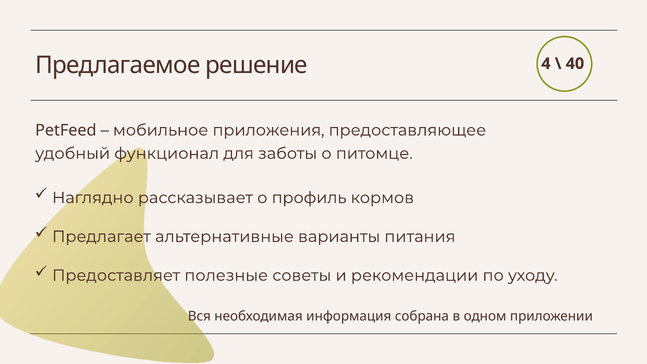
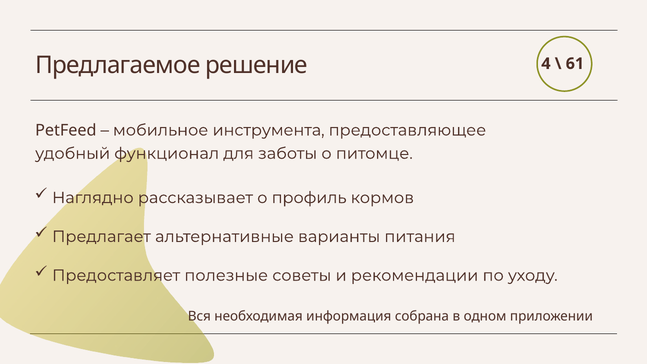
40: 40 -> 61 (575, 64)
приложения: приложения -> инструмента (269, 130)
